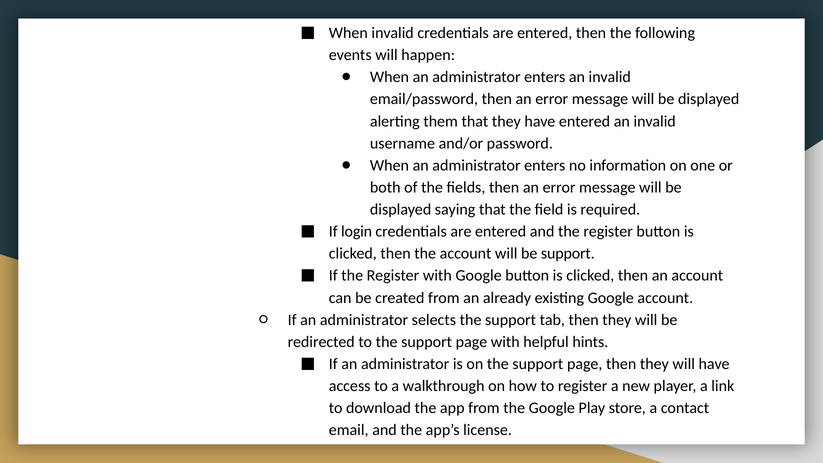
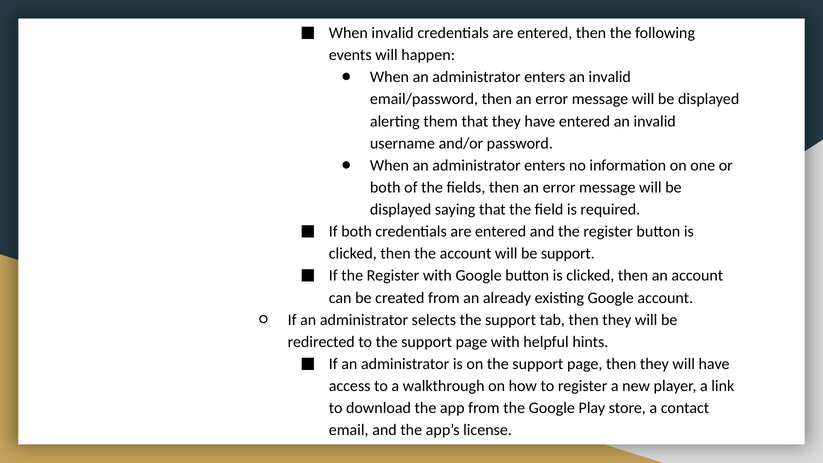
If login: login -> both (357, 232)
